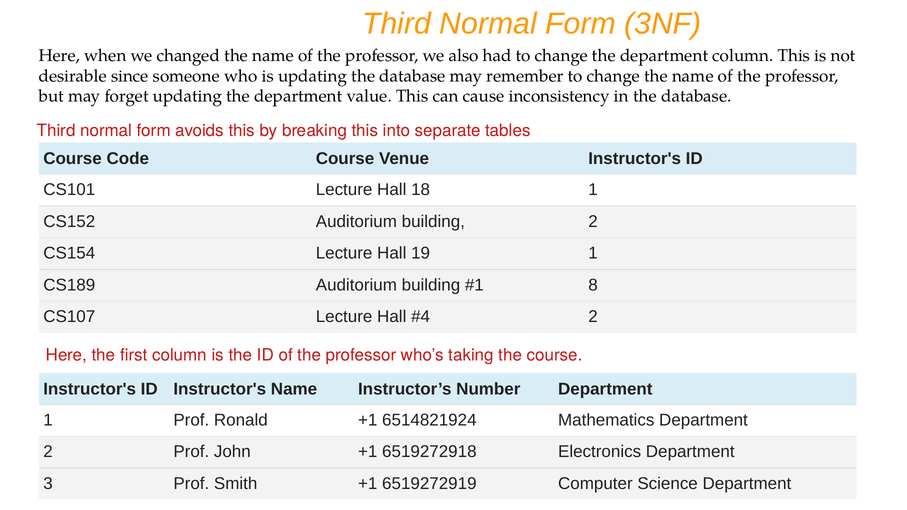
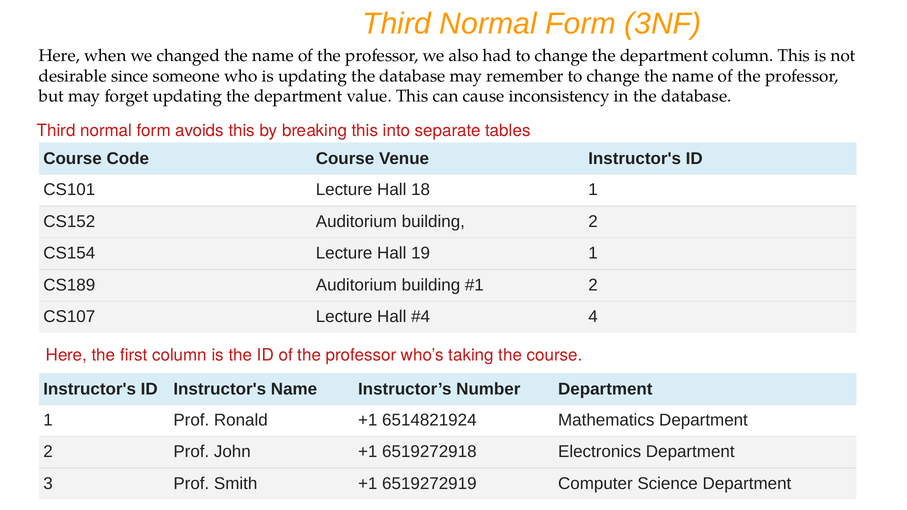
8: 8 -> 2 (593, 285)
2: 2 -> 4 (593, 317)
